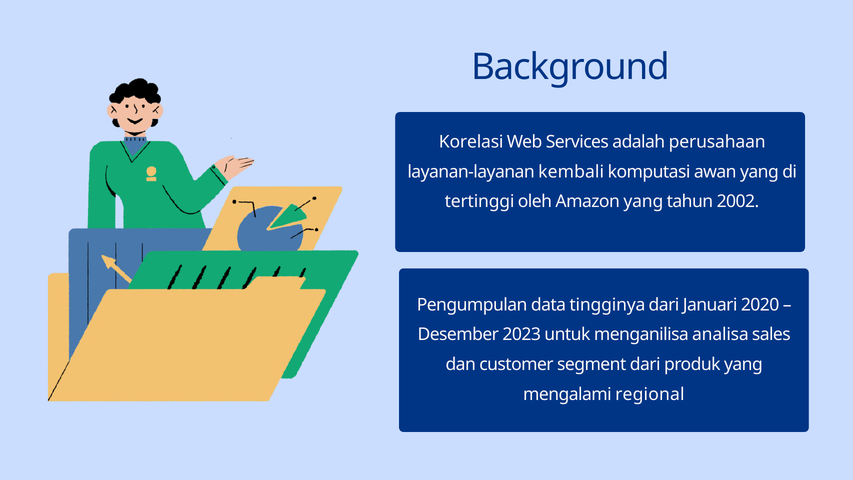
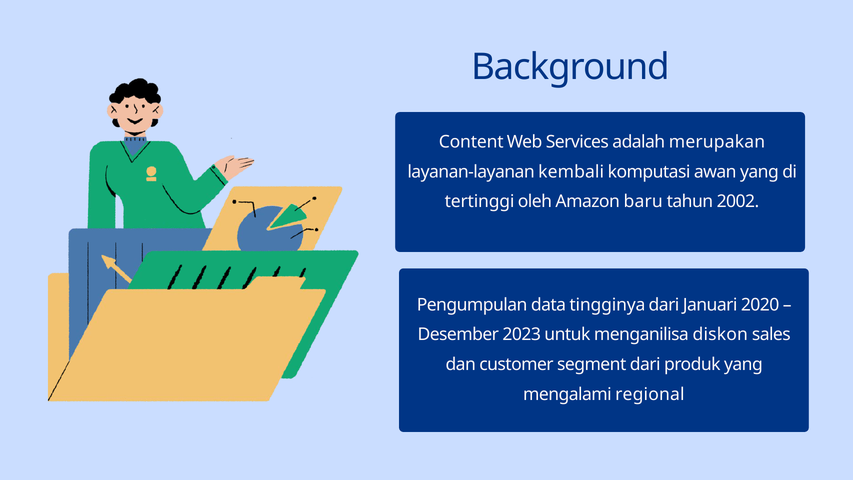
Korelasi: Korelasi -> Content (471, 142)
perusahaan: perusahaan -> merupakan (717, 142)
Amazon yang: yang -> baru (643, 202)
analisa: analisa -> diskon (720, 335)
